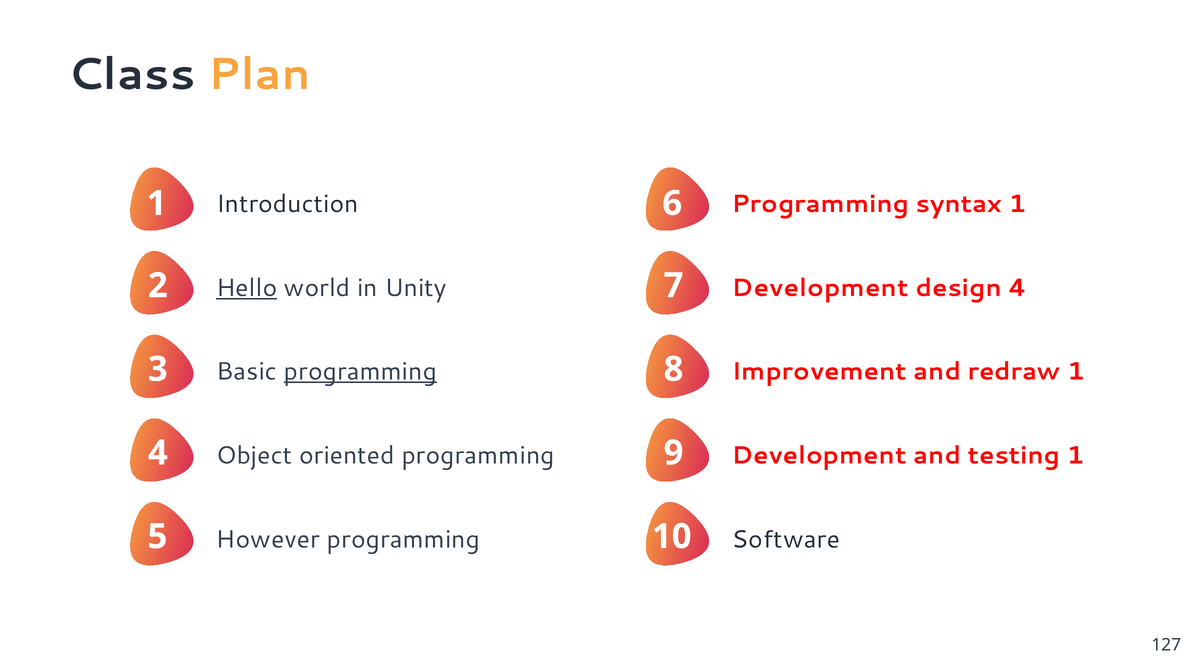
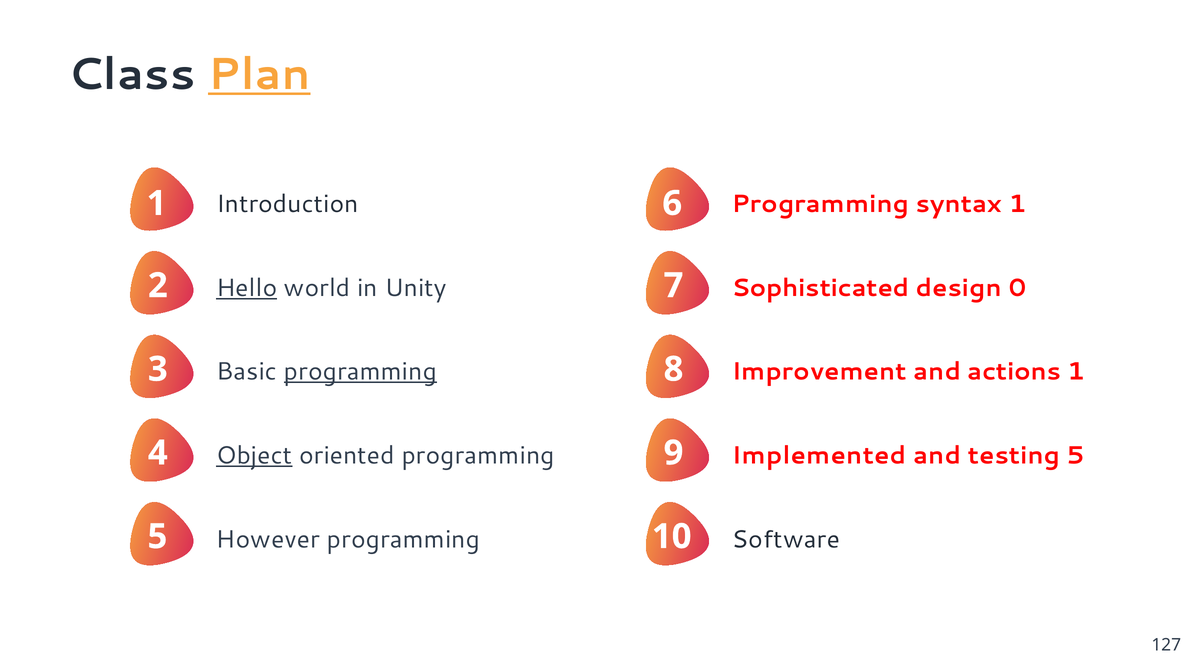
Plan underline: none -> present (259, 74)
Development: Development -> Sophisticated (820, 288)
design 4: 4 -> 0 (1017, 288)
redraw: redraw -> actions (1014, 372)
Object underline: none -> present (254, 455)
Development: Development -> Implemented (819, 455)
testing 1: 1 -> 5 (1076, 455)
